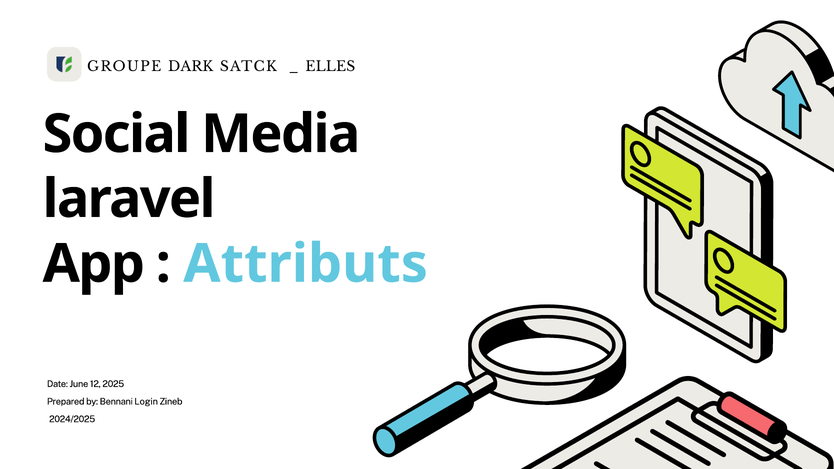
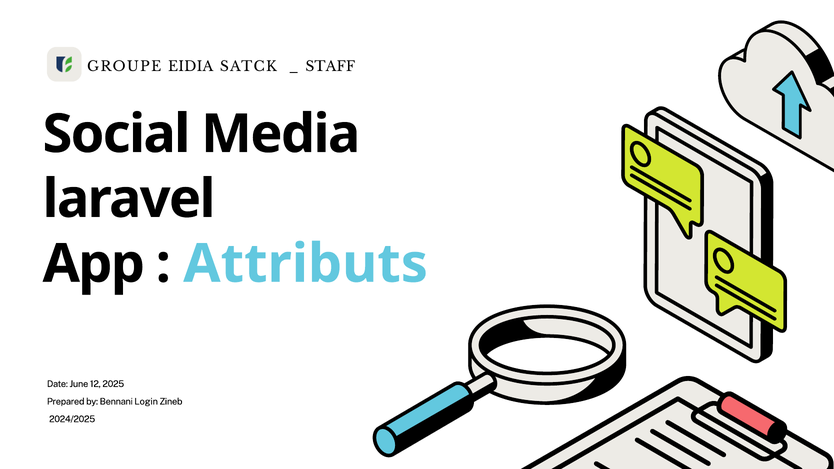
DARK: DARK -> EIDIA (191, 66)
ELLES: ELLES -> STAFF (330, 66)
